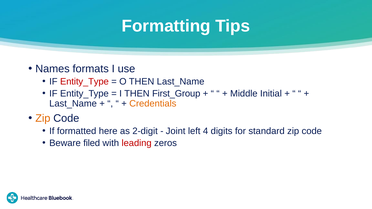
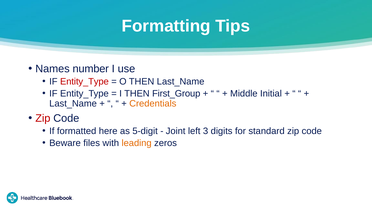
formats: formats -> number (91, 69)
Zip colour: orange -> red (43, 118)
2-digit: 2-digit -> 5-digit (145, 131)
4: 4 -> 3 (206, 131)
filed: filed -> files (92, 143)
leading colour: red -> orange (137, 143)
